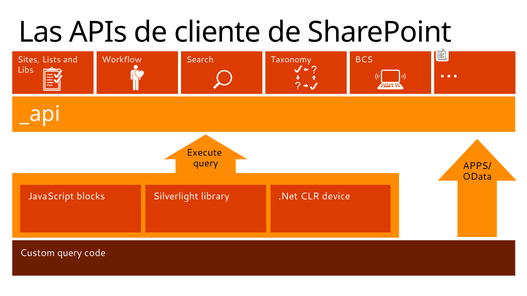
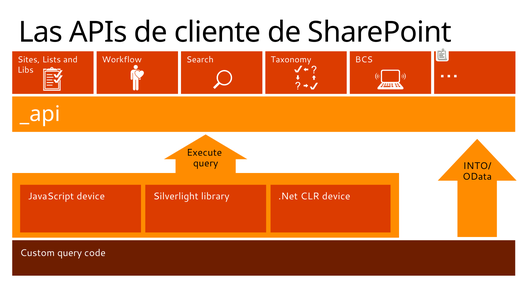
APPS/: APPS/ -> INTO/ (477, 166)
JavaScript blocks: blocks -> device (91, 196)
